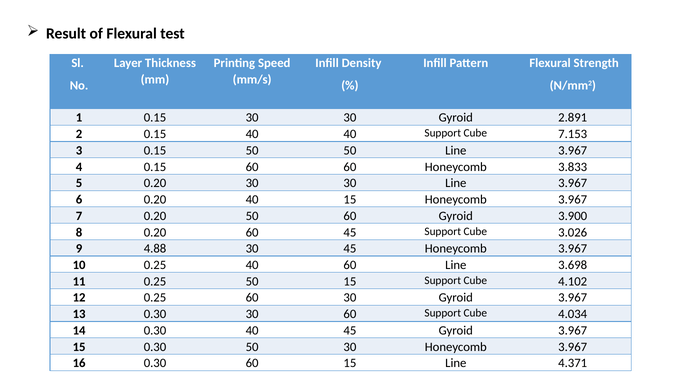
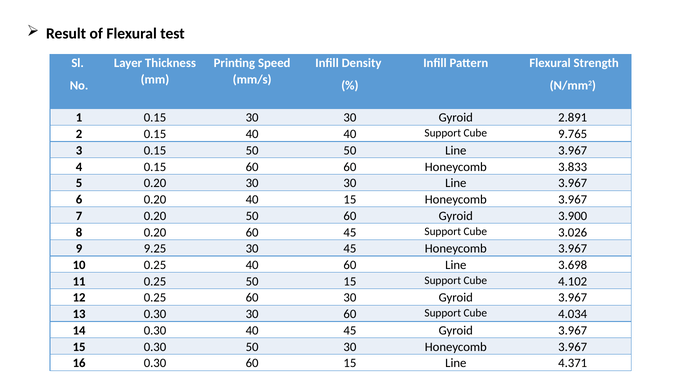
7.153: 7.153 -> 9.765 (573, 134)
4.88: 4.88 -> 9.25 (155, 249)
